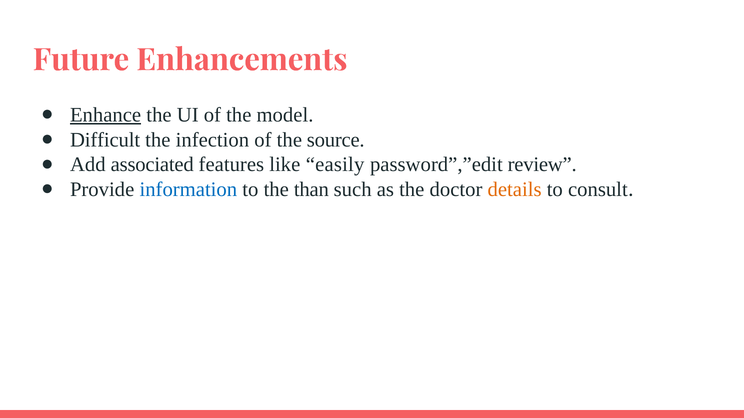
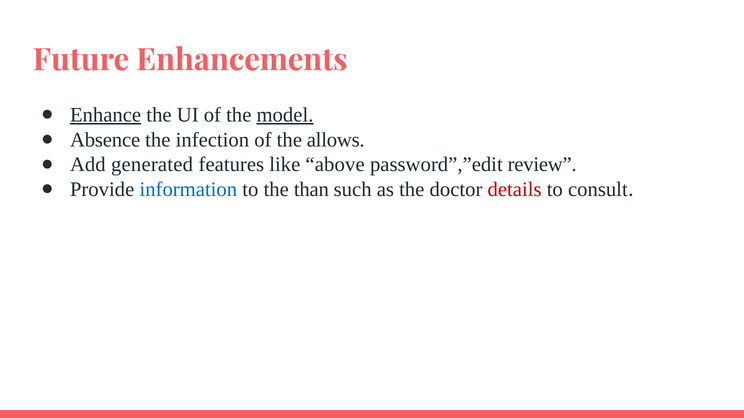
model underline: none -> present (285, 115)
Difficult: Difficult -> Absence (105, 140)
source: source -> allows (336, 140)
associated: associated -> generated (152, 165)
easily: easily -> above (335, 165)
details colour: orange -> red (515, 190)
